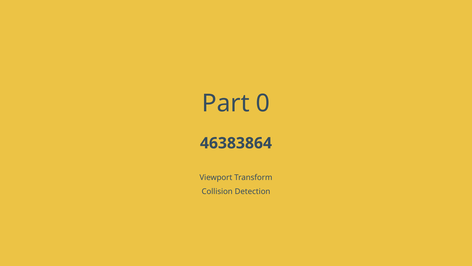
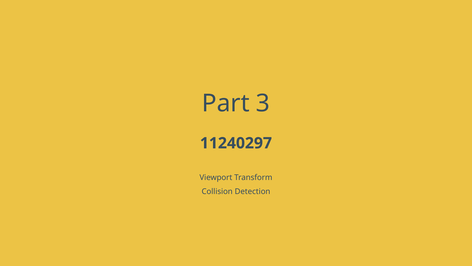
0: 0 -> 3 (263, 103)
46383864: 46383864 -> 11240297 (236, 143)
